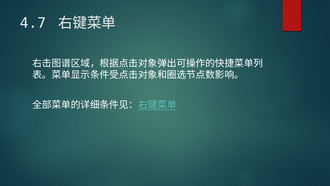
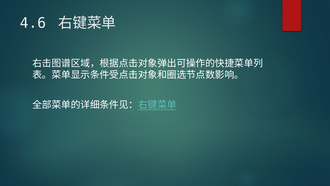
4.7: 4.7 -> 4.6 (33, 23)
